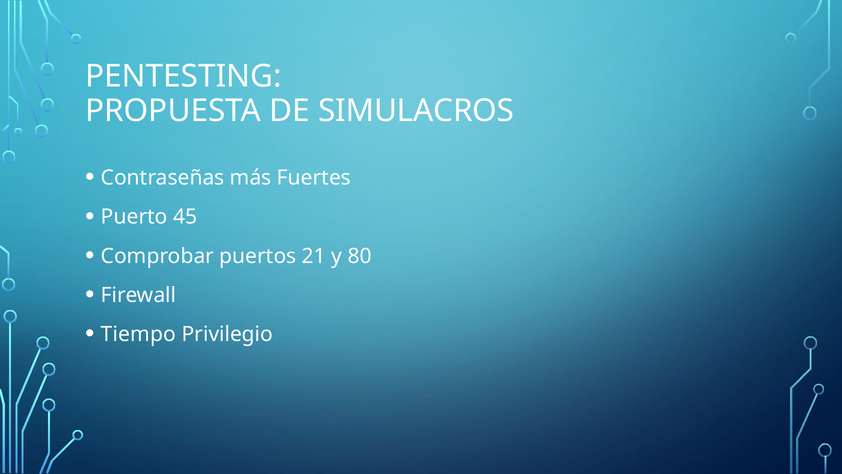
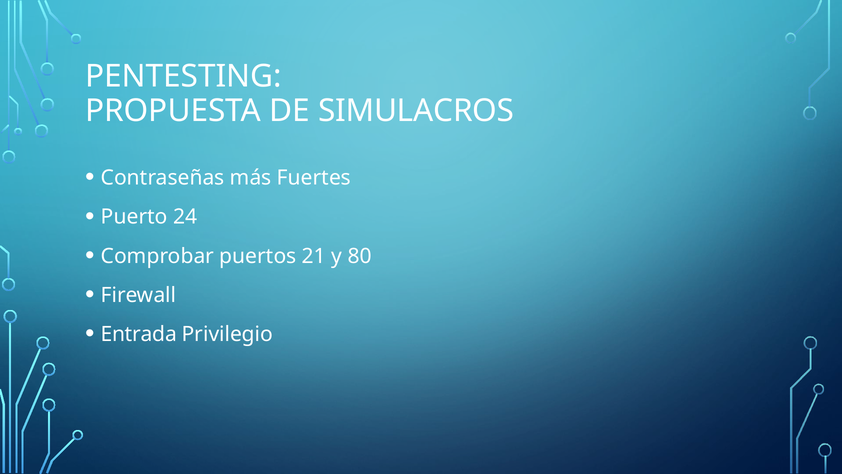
45: 45 -> 24 (185, 217)
Tiempo: Tiempo -> Entrada (139, 334)
